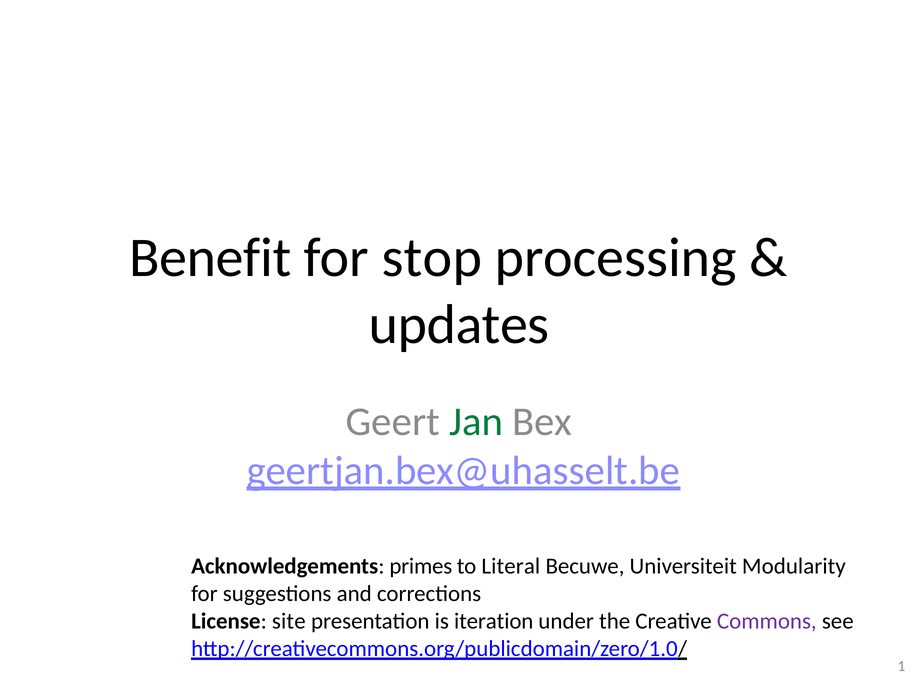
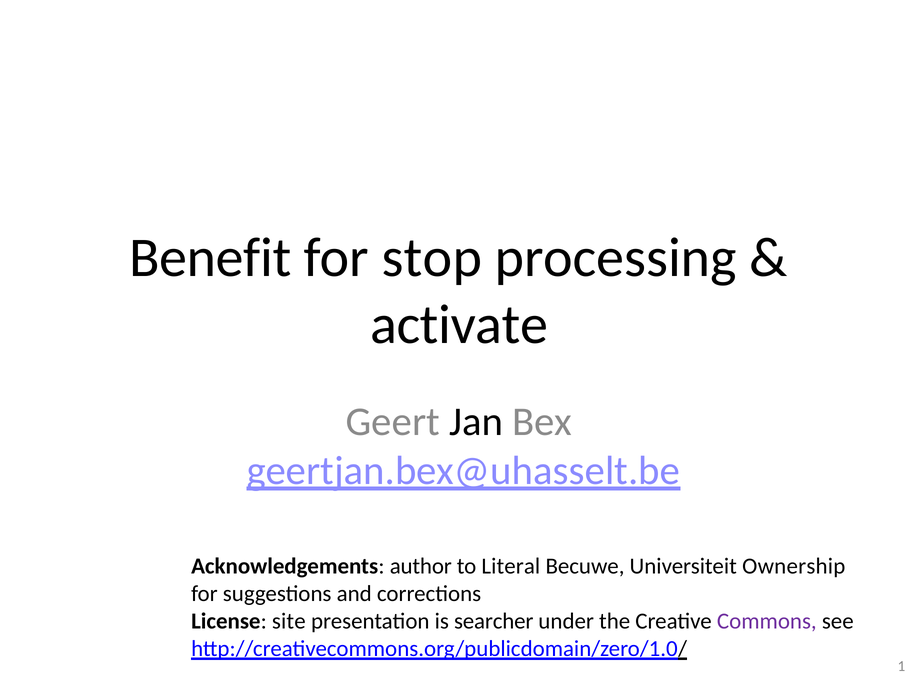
updates: updates -> activate (459, 325)
Jan colour: green -> black (476, 422)
primes: primes -> author (421, 567)
Modularity: Modularity -> Ownership (794, 567)
iteration: iteration -> searcher (494, 622)
